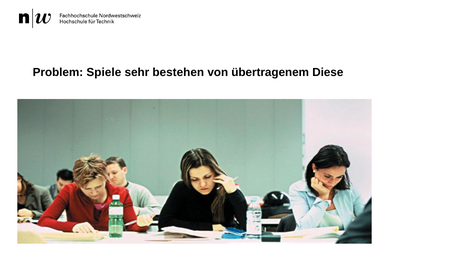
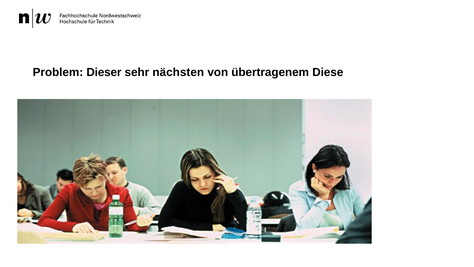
Spiele: Spiele -> Dieser (104, 72)
bestehen: bestehen -> nächsten (178, 72)
